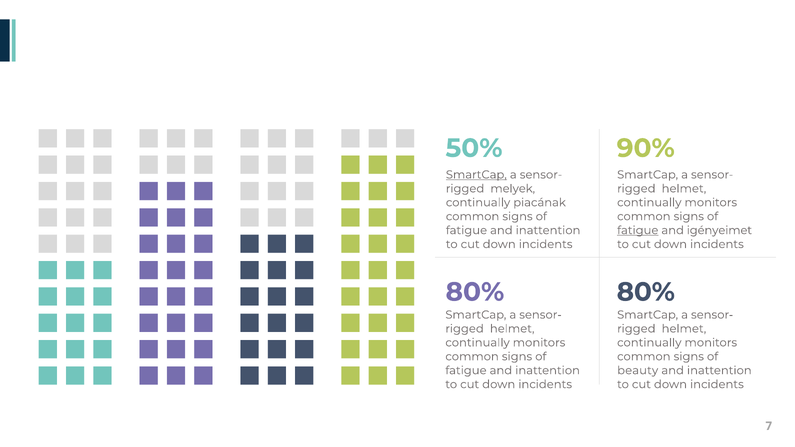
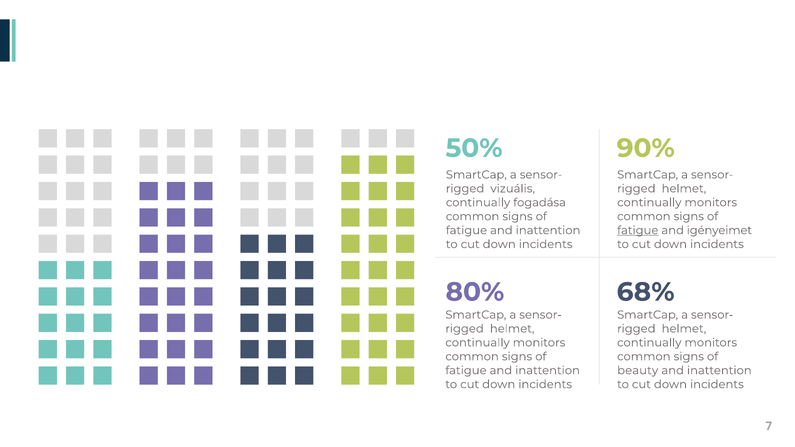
SmartCap underline: present -> none (476, 175)
melyek: melyek -> vizuális (513, 189)
piacának: piacának -> fogadása (540, 203)
80% 80%: 80% -> 68% (646, 292)
